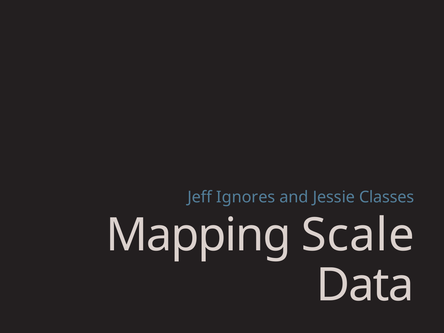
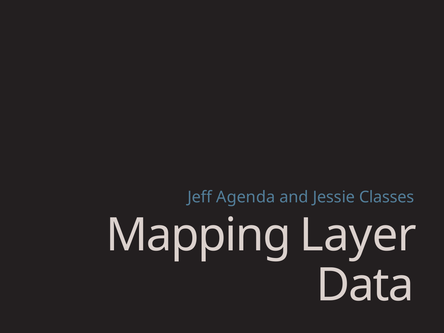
Ignores: Ignores -> Agenda (246, 197)
Scale: Scale -> Layer (358, 235)
